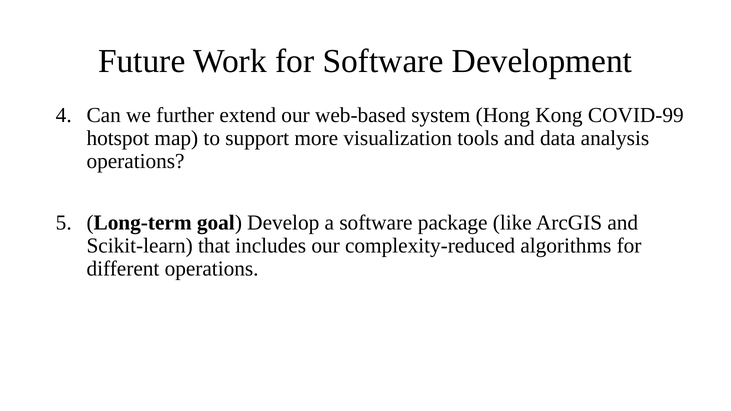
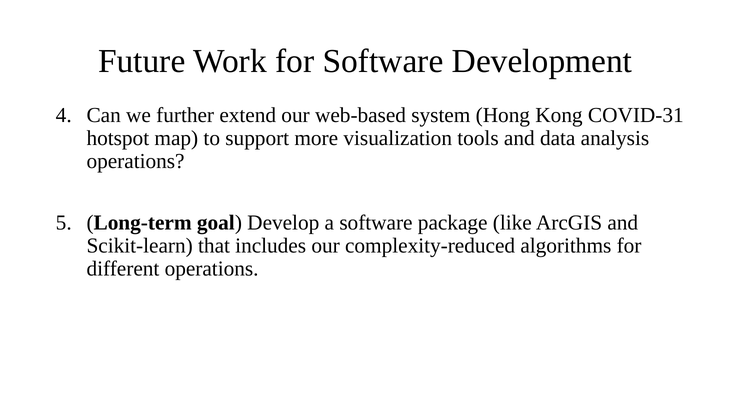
COVID-99: COVID-99 -> COVID-31 (636, 115)
